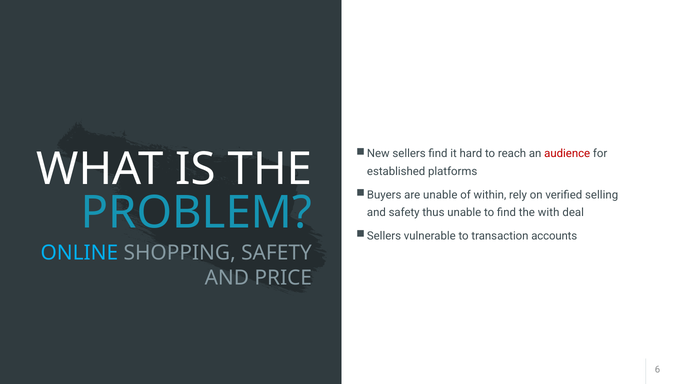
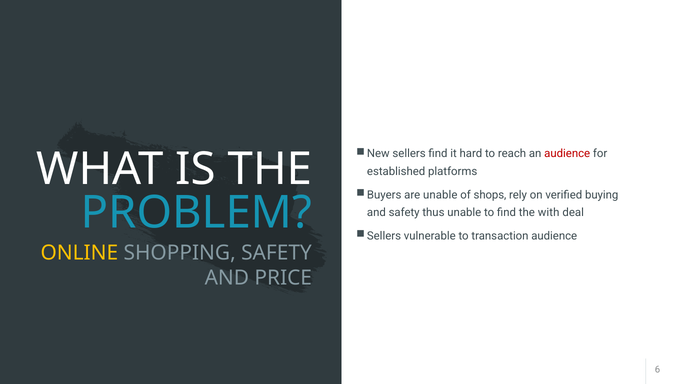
within: within -> shops (490, 195)
selling: selling -> buying (602, 195)
transaction accounts: accounts -> audience (554, 236)
ONLINE colour: light blue -> yellow (79, 253)
